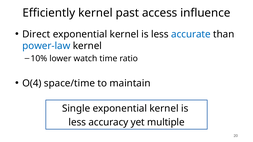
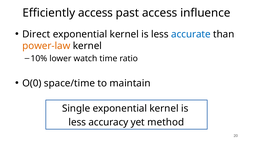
Efficiently kernel: kernel -> access (96, 13)
power-law colour: blue -> orange (46, 46)
O(4: O(4 -> O(0 (32, 83)
multiple: multiple -> method (166, 122)
